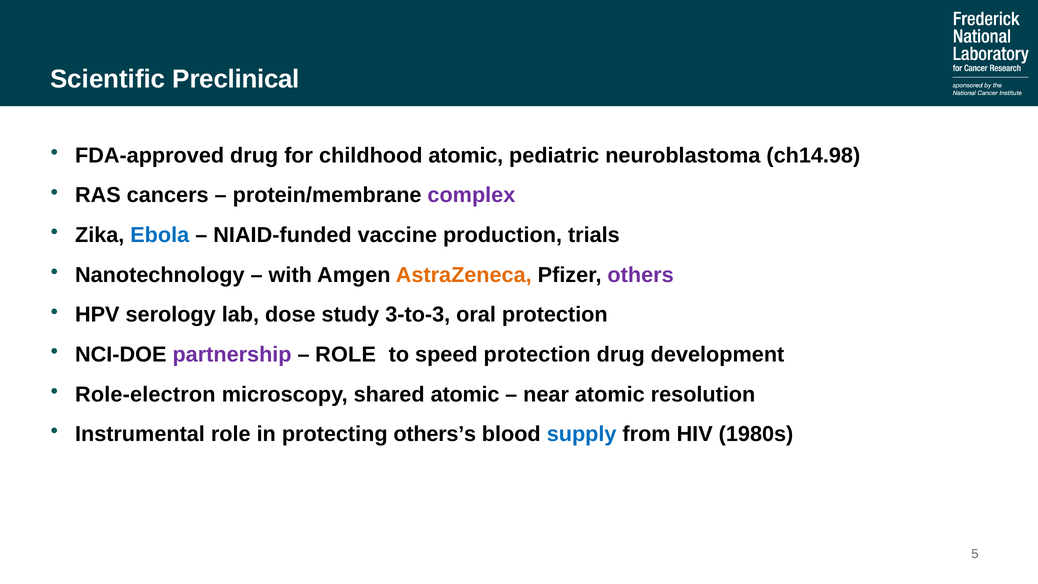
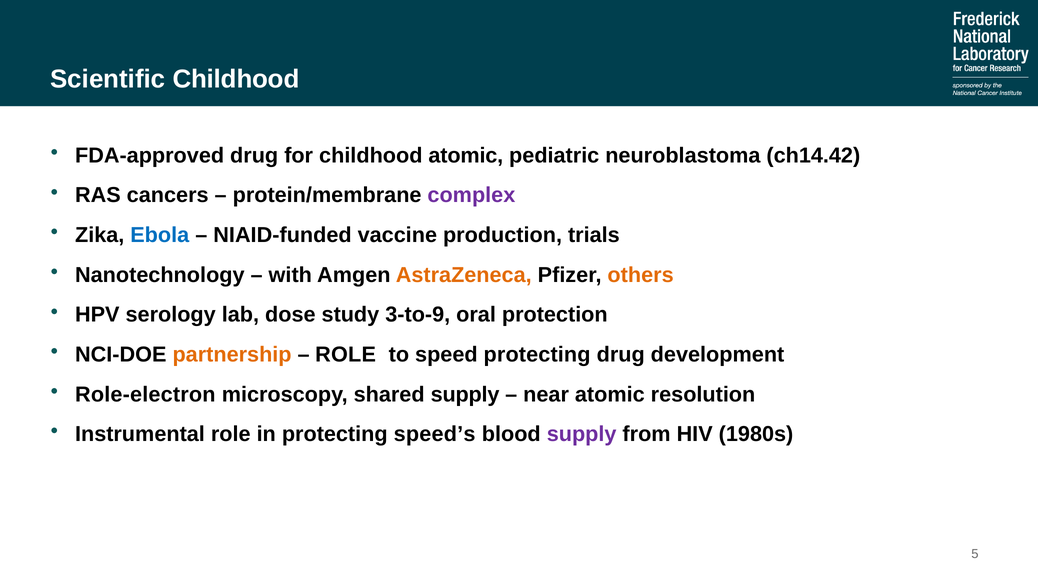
Scientific Preclinical: Preclinical -> Childhood (236, 79)
ch14.98: ch14.98 -> ch14.42 (813, 155)
others colour: purple -> orange (641, 275)
3-to-3: 3-to-3 -> 3-to-9 (418, 315)
partnership colour: purple -> orange (232, 354)
speed protection: protection -> protecting (537, 354)
shared atomic: atomic -> supply (465, 394)
others’s: others’s -> speed’s (435, 434)
supply colour: blue -> purple (582, 434)
